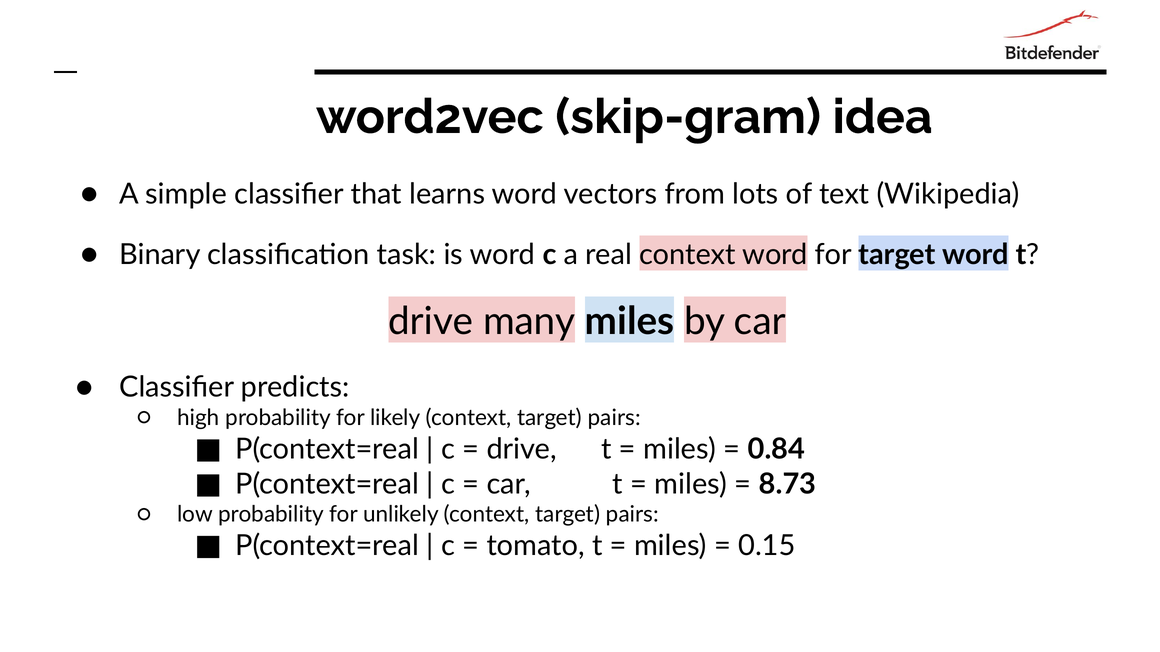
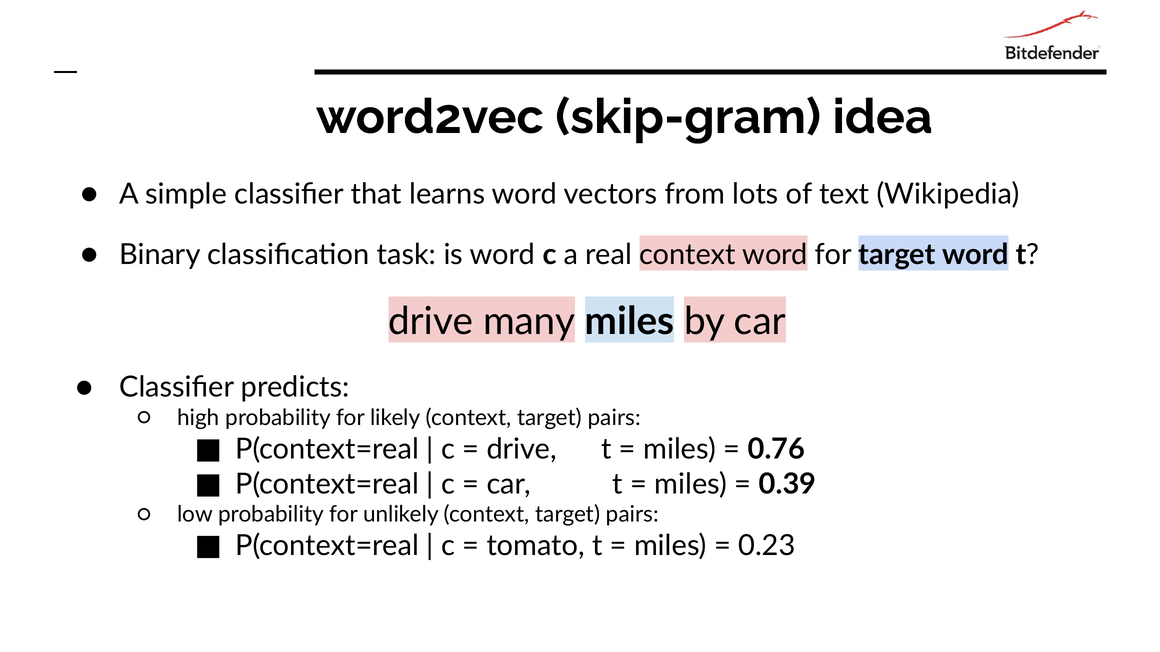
0.84: 0.84 -> 0.76 (776, 450)
8.73: 8.73 -> 0.39 (788, 484)
0.15: 0.15 -> 0.23 (767, 546)
